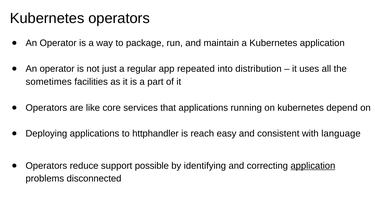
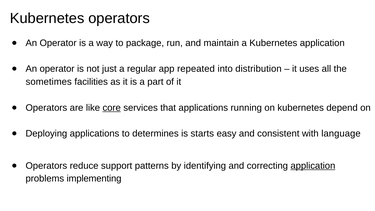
core underline: none -> present (112, 108)
httphandler: httphandler -> determines (155, 134)
reach: reach -> starts (202, 134)
possible: possible -> patterns (152, 166)
disconnected: disconnected -> implementing (94, 179)
